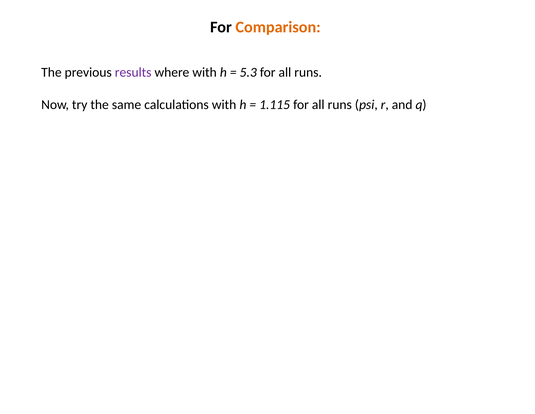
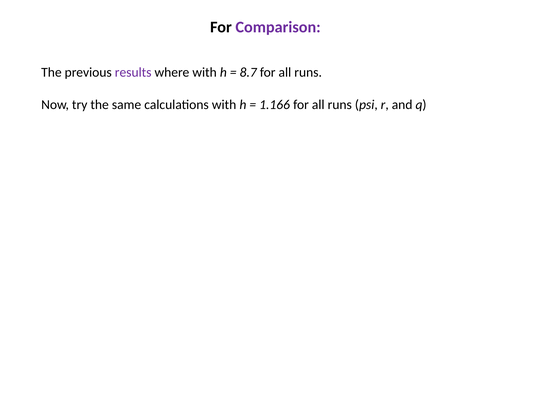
Comparison colour: orange -> purple (278, 27)
5.3: 5.3 -> 8.7 (248, 72)
1.115: 1.115 -> 1.166 (275, 105)
